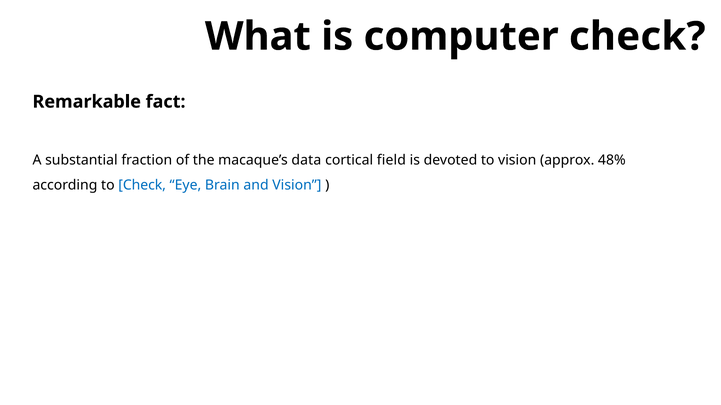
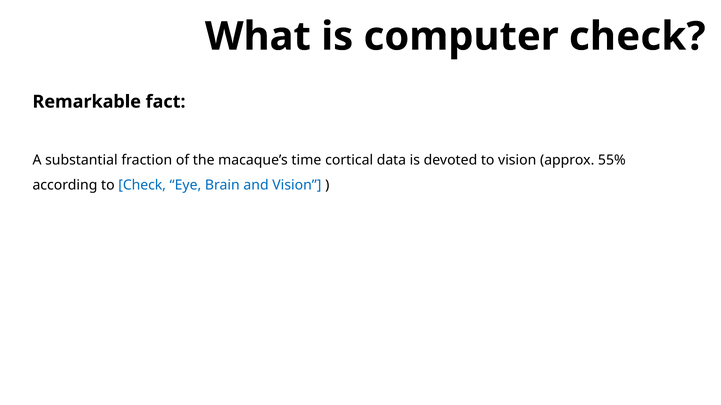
data: data -> time (306, 160)
field: field -> data (391, 160)
48%: 48% -> 55% (612, 160)
